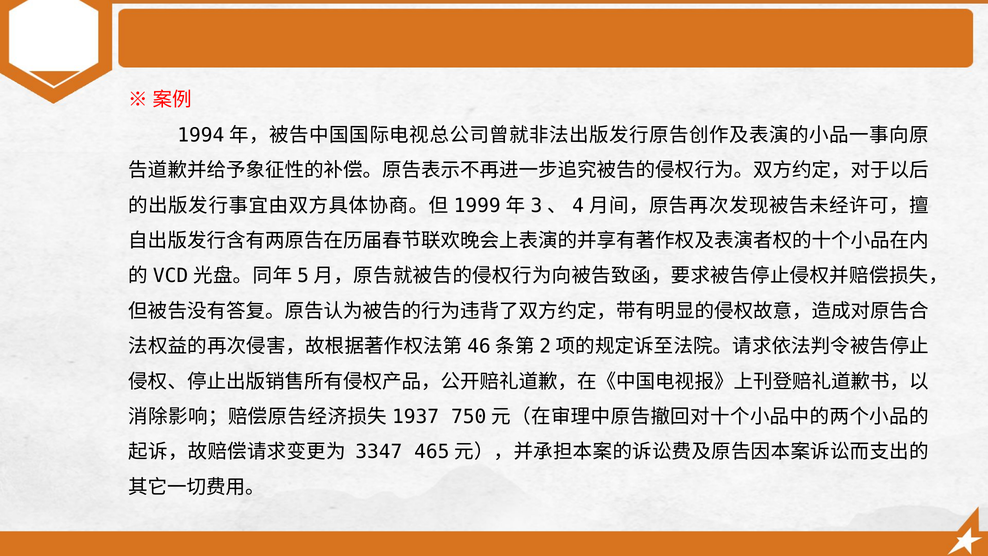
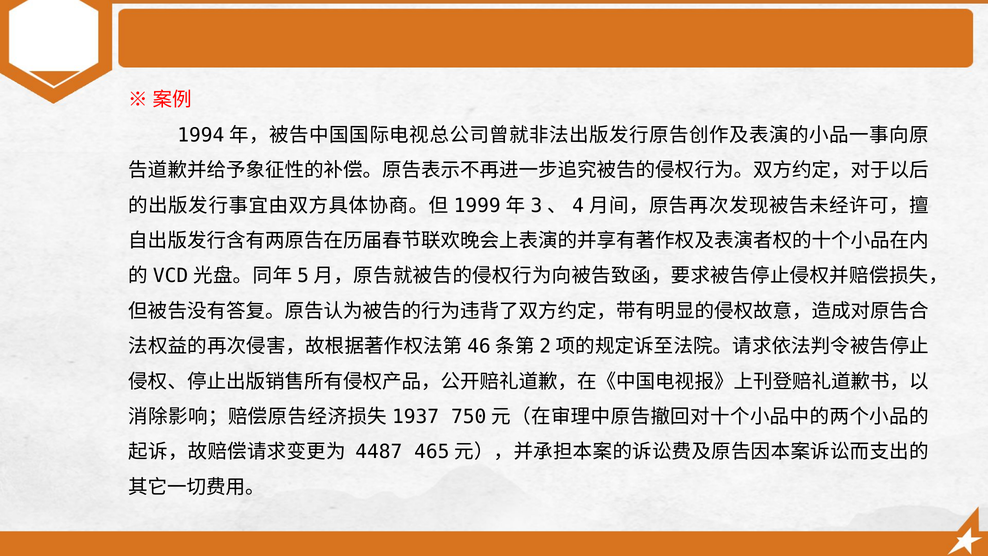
3347: 3347 -> 4487 (379, 452)
